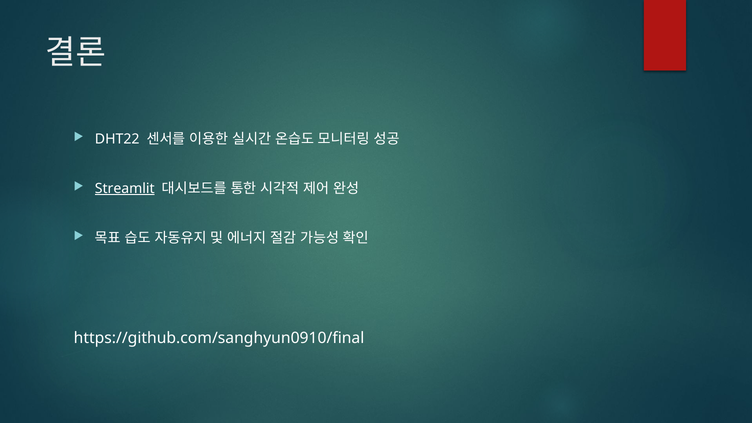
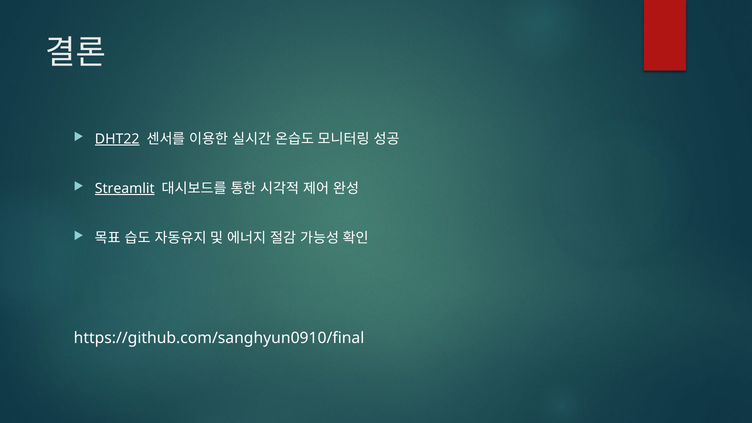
DHT22 underline: none -> present (117, 139)
